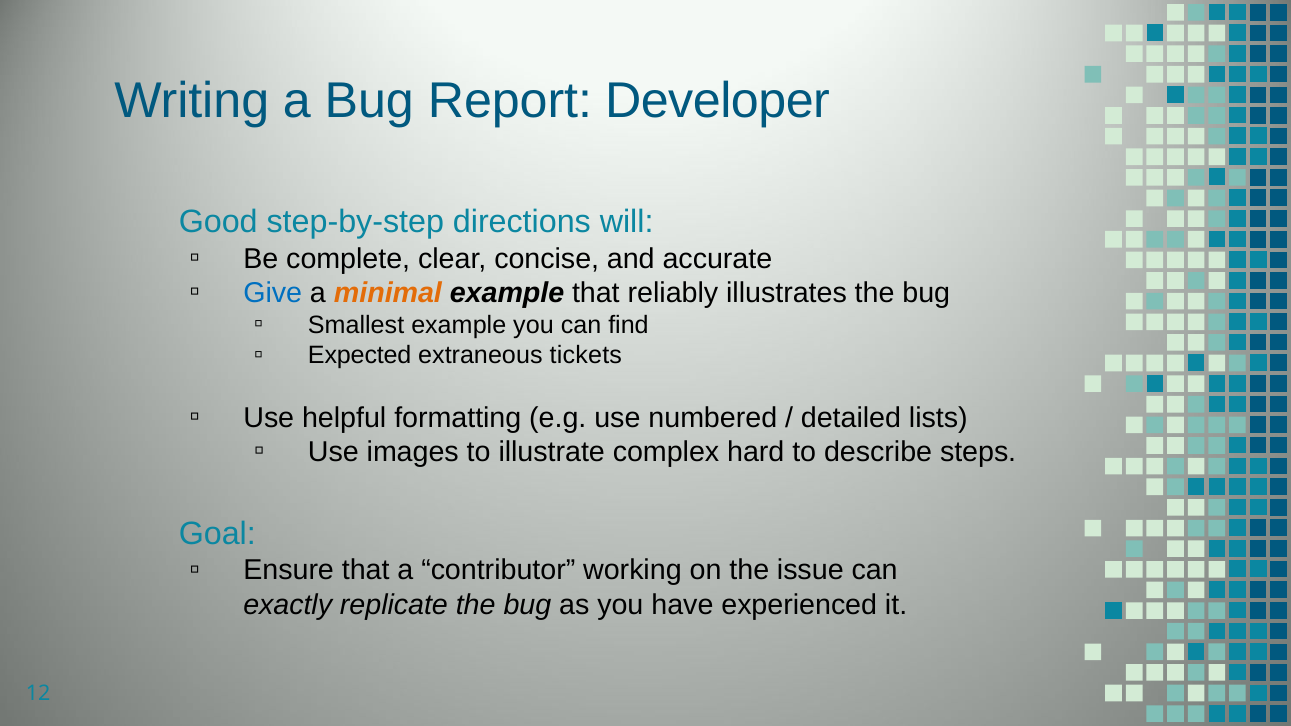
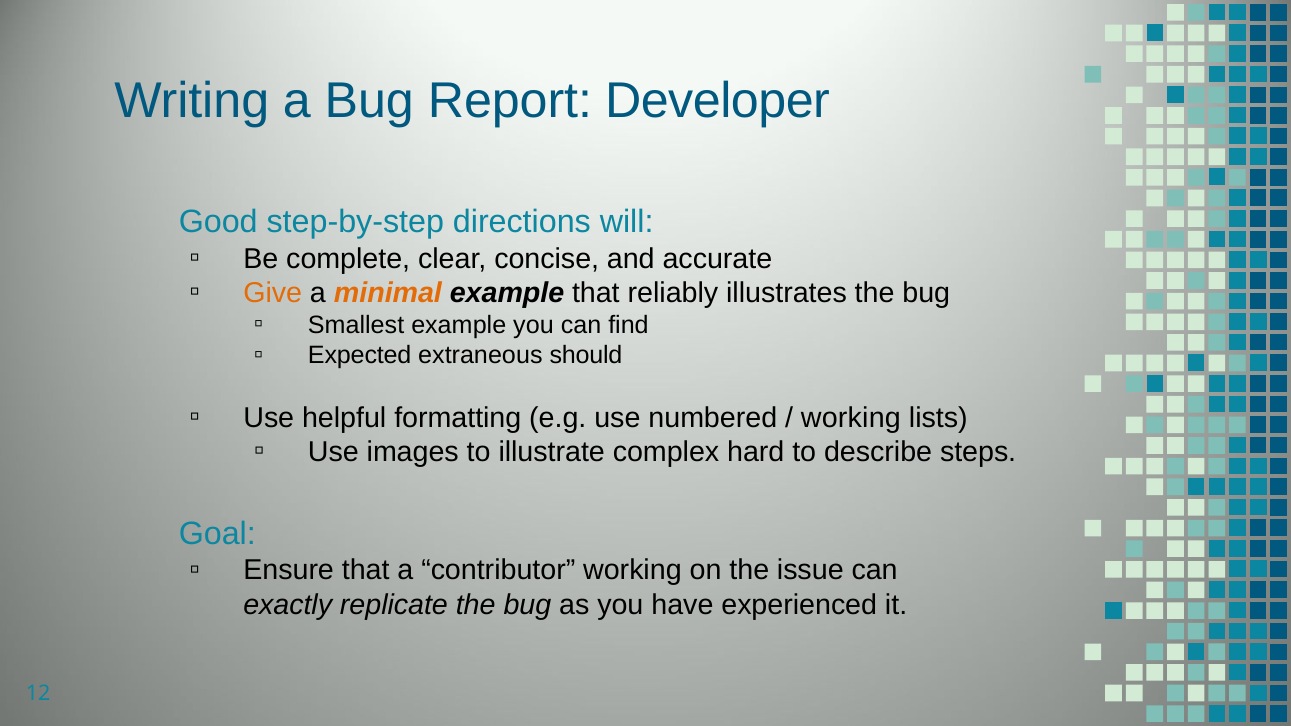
Give colour: blue -> orange (273, 293)
tickets: tickets -> should (586, 355)
detailed: detailed -> working (851, 418)
